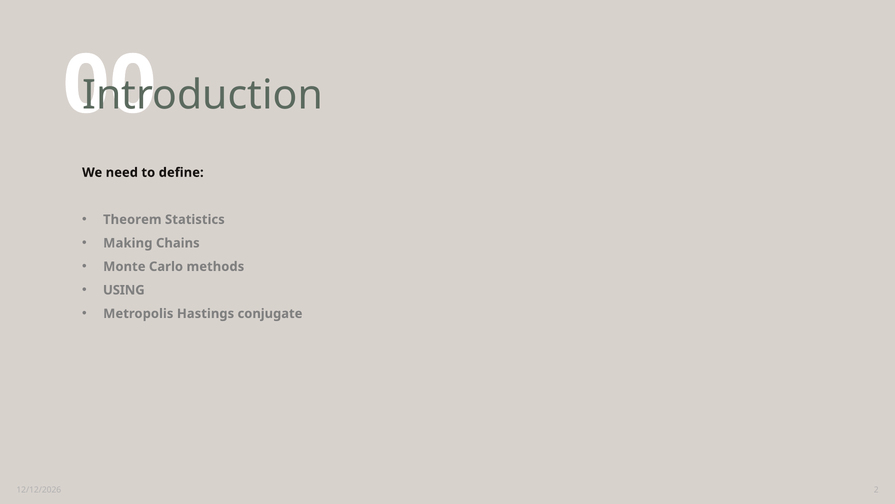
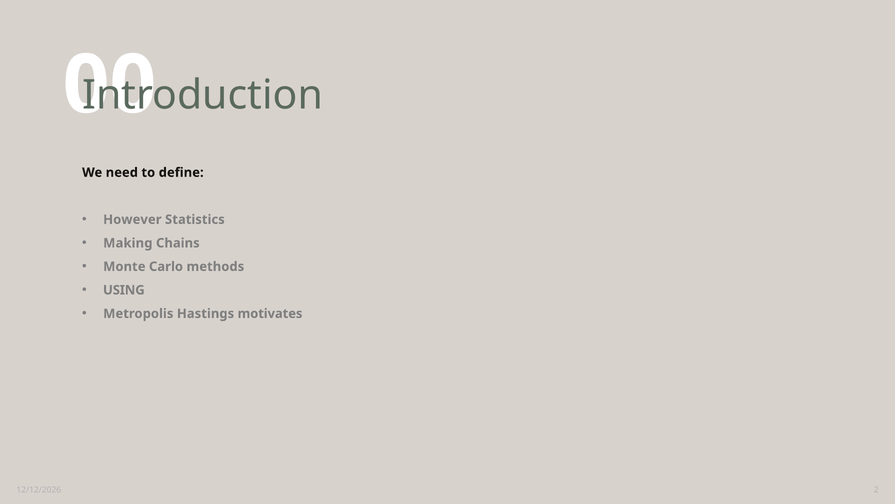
Theorem: Theorem -> However (132, 219)
conjugate: conjugate -> motivates (270, 313)
